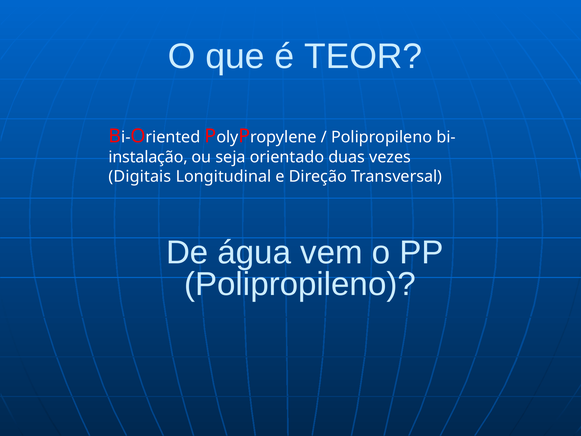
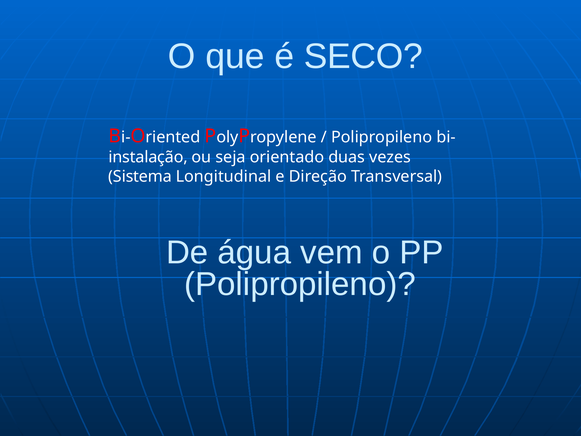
TEOR: TEOR -> SECO (363, 56)
Digitais: Digitais -> Sistema (140, 176)
